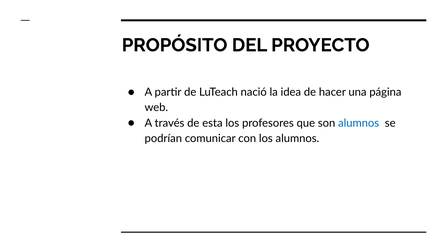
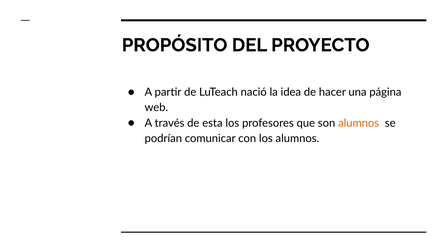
alumnos colour: blue -> orange (359, 123)
